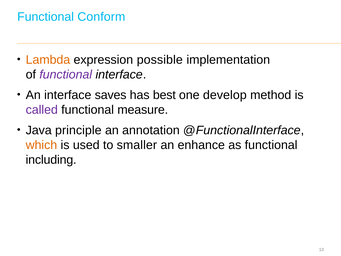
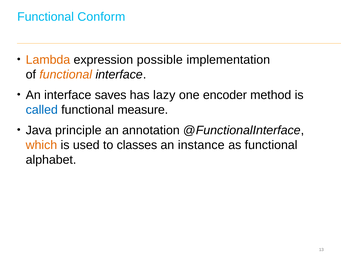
functional colour: purple -> orange (66, 75)
best: best -> lazy (164, 95)
develop: develop -> encoder (225, 95)
called colour: purple -> blue (42, 110)
smaller: smaller -> classes (137, 145)
enhance: enhance -> instance (201, 145)
including: including -> alphabet (51, 160)
